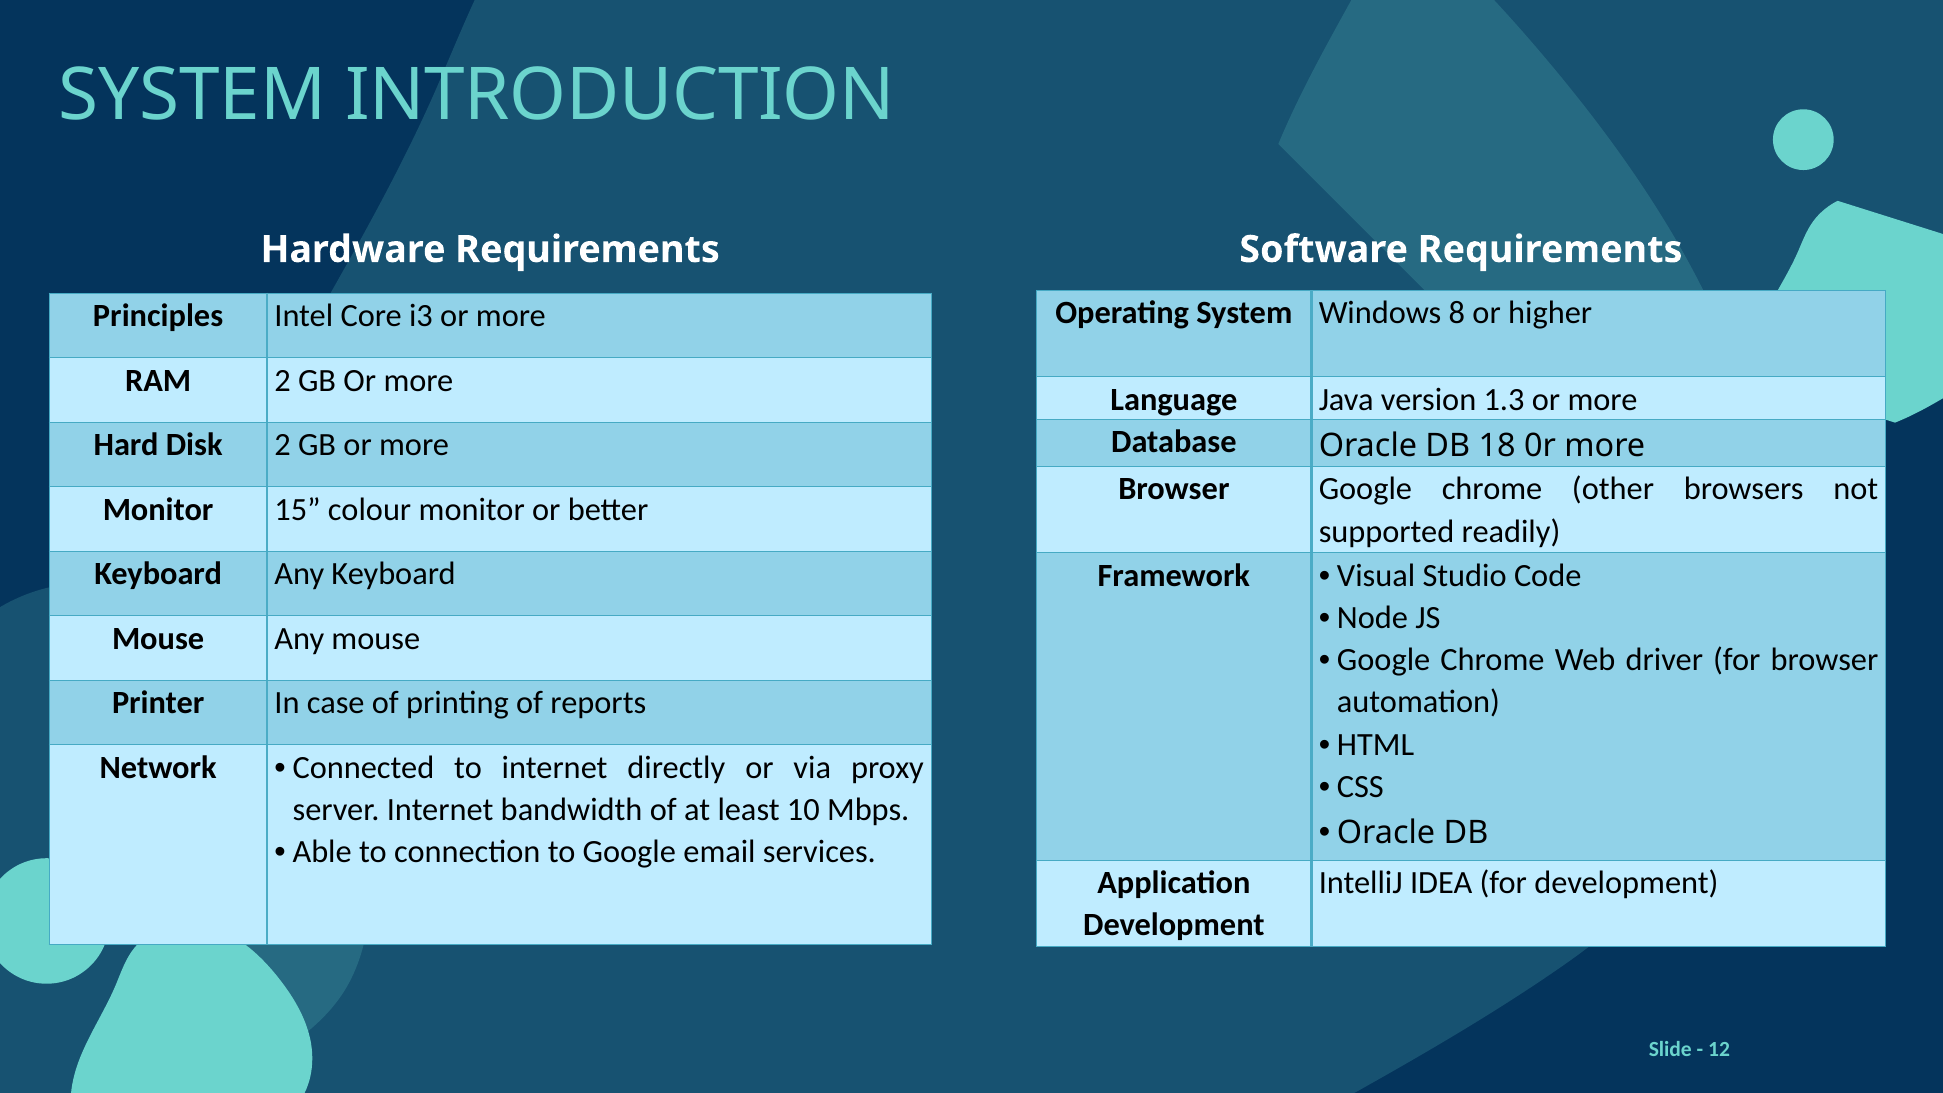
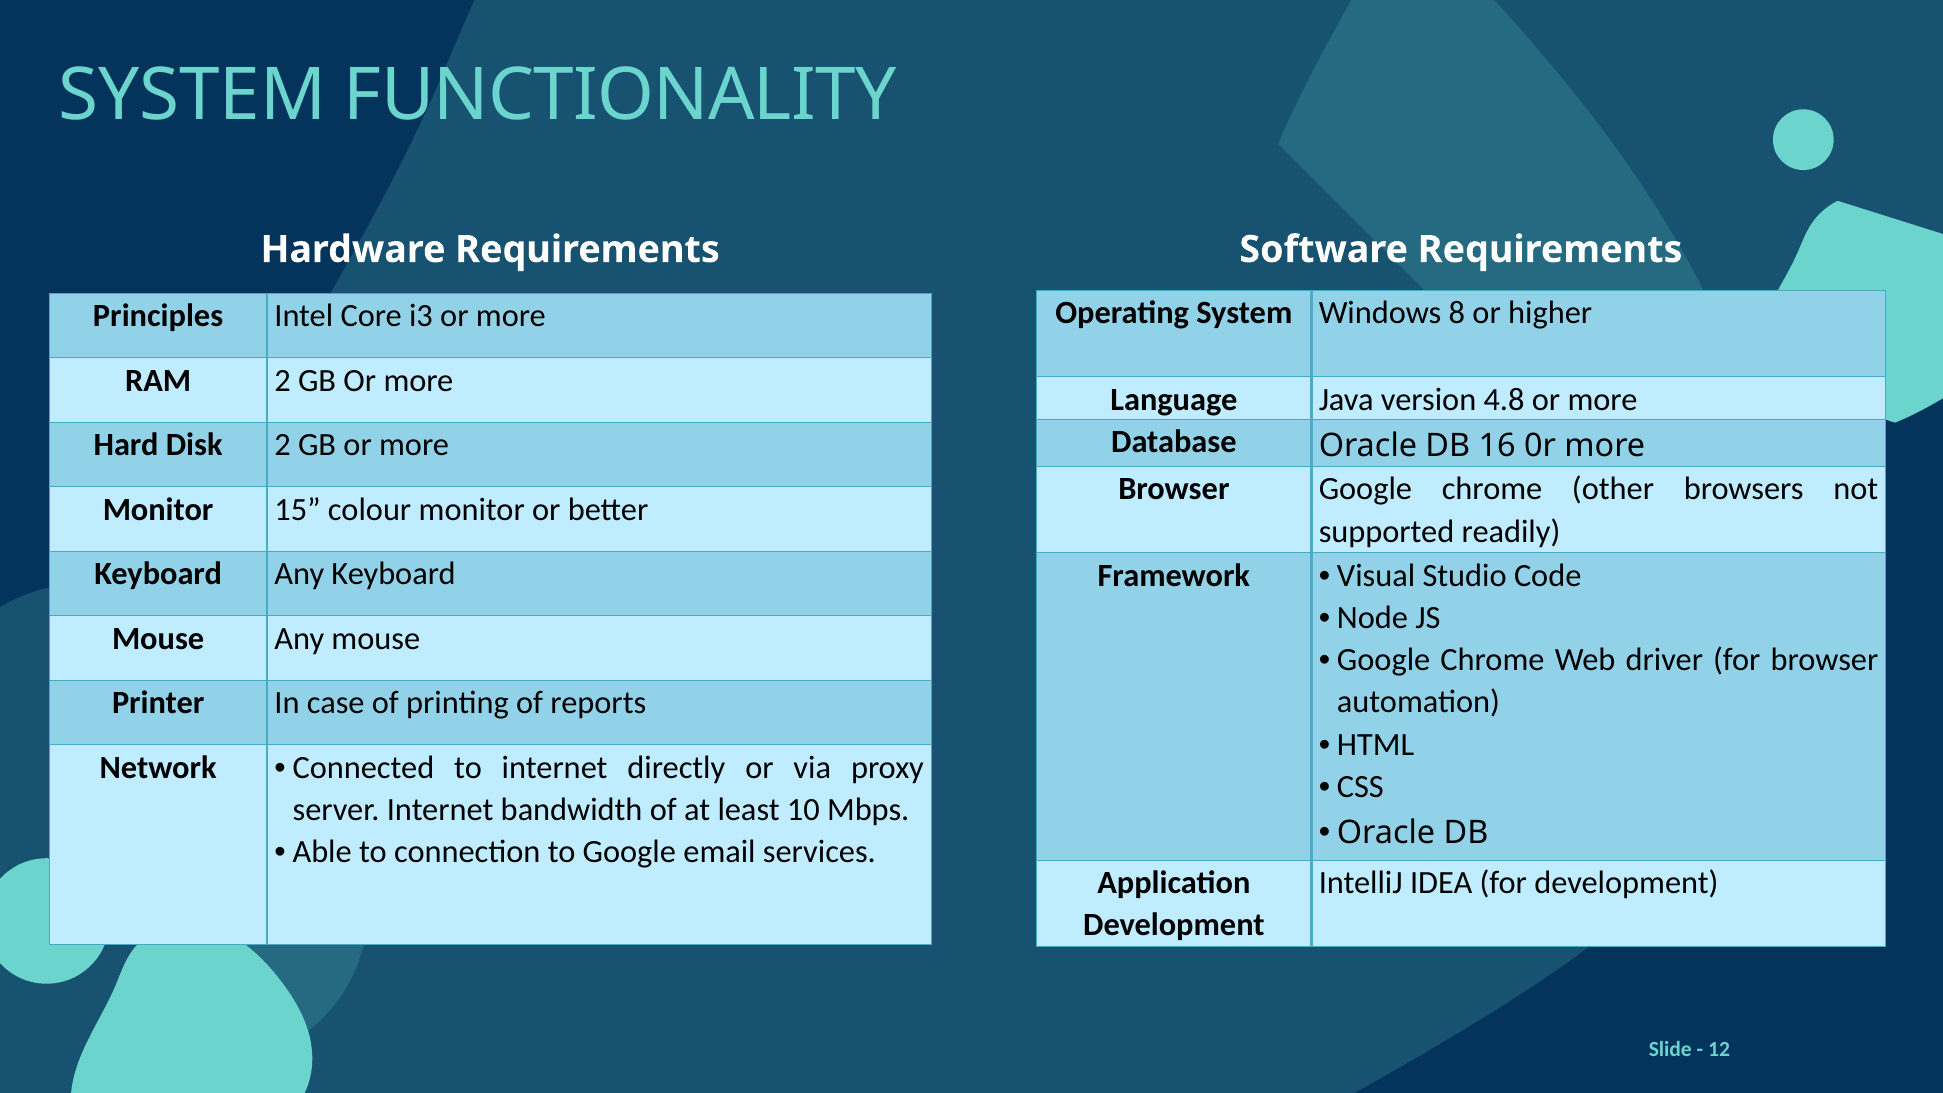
INTRODUCTION: INTRODUCTION -> FUNCTIONALITY (620, 95)
1.3: 1.3 -> 4.8 (1504, 399)
18: 18 -> 16 (1497, 446)
